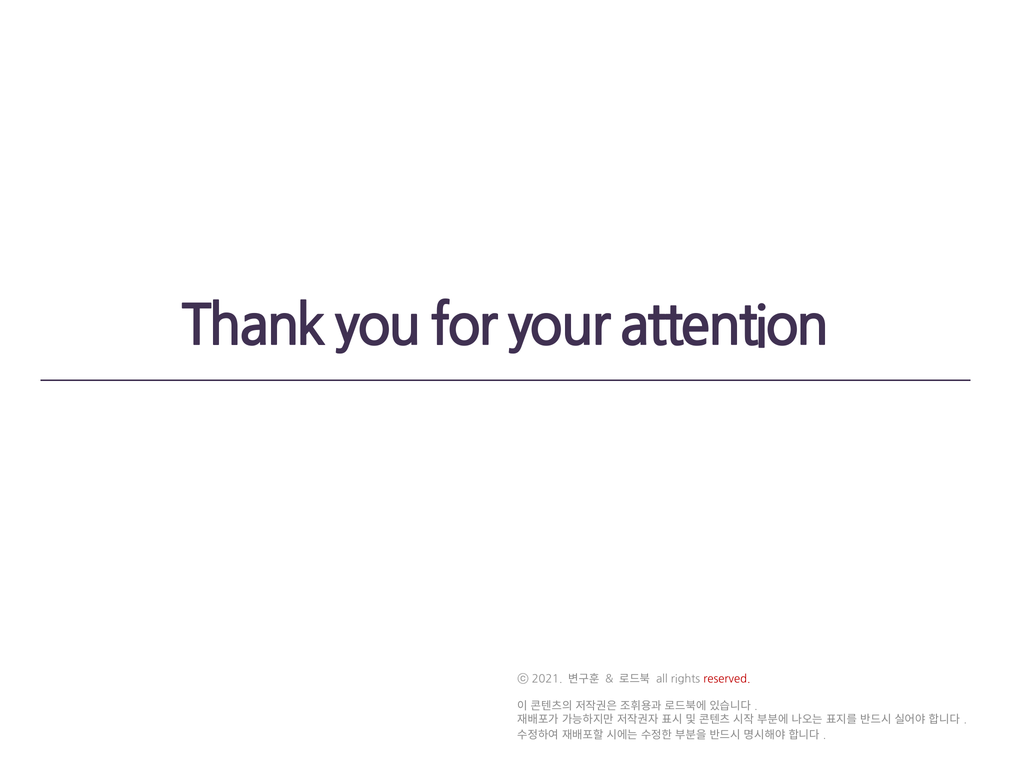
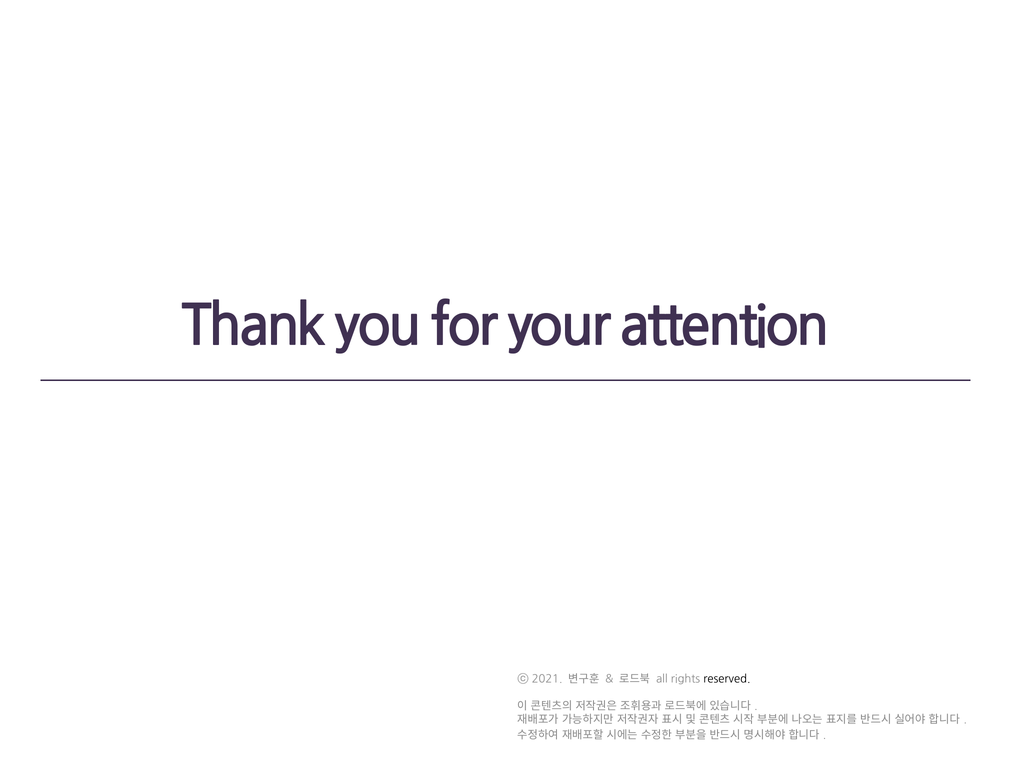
reserved colour: red -> black (727, 679)
